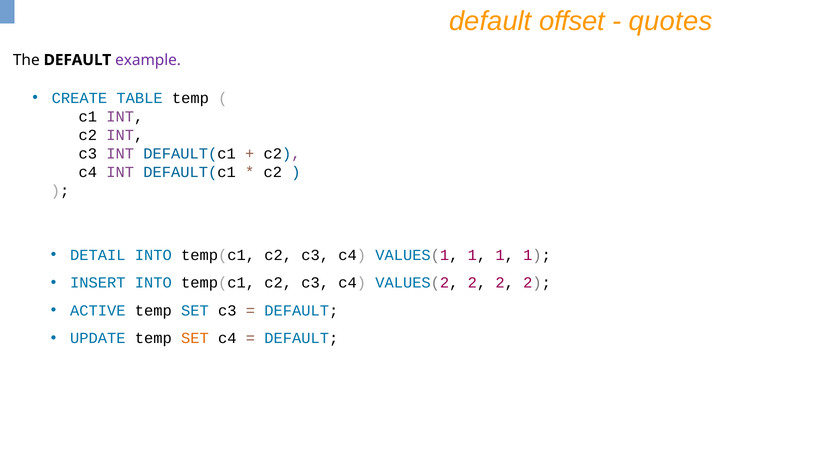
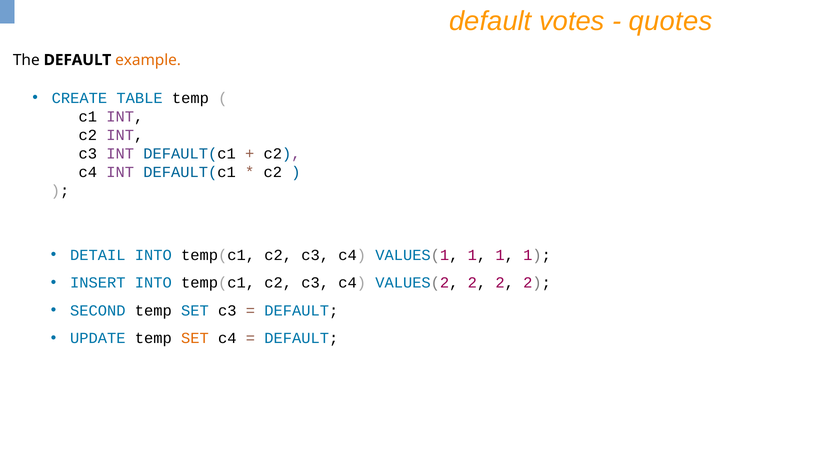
offset: offset -> votes (572, 21)
example colour: purple -> orange (148, 60)
ACTIVE: ACTIVE -> SECOND (98, 311)
